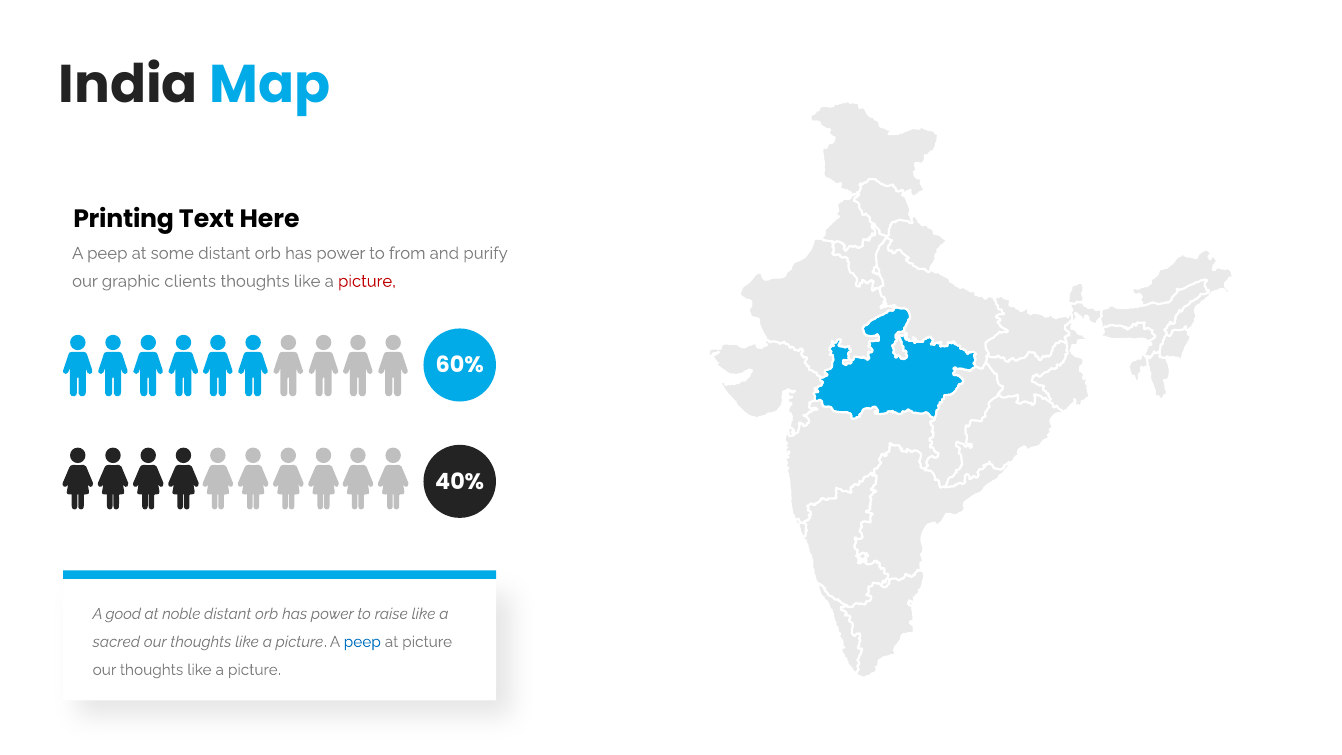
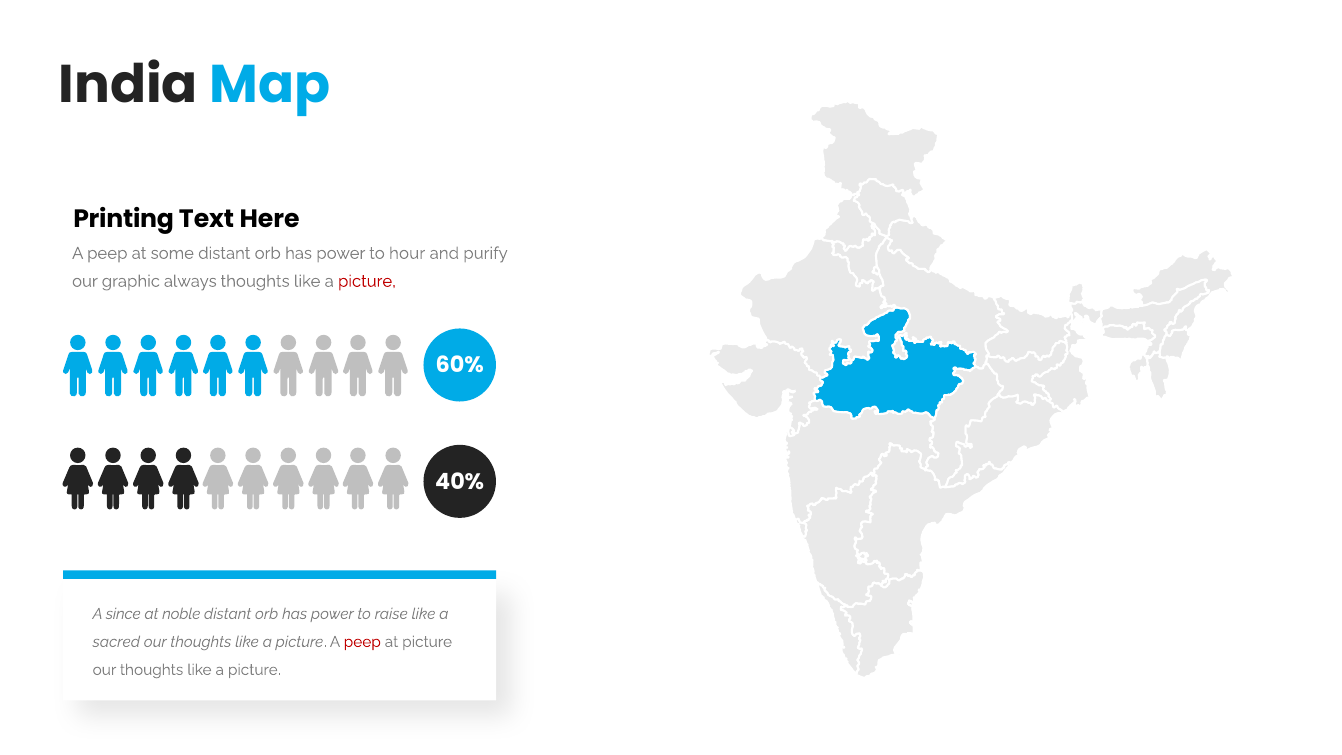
from: from -> hour (407, 253)
clients: clients -> always (190, 281)
good: good -> since (123, 614)
peep colour: blue -> red (362, 642)
